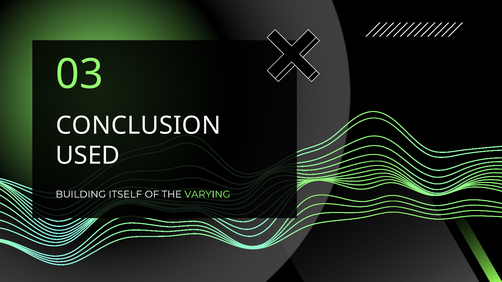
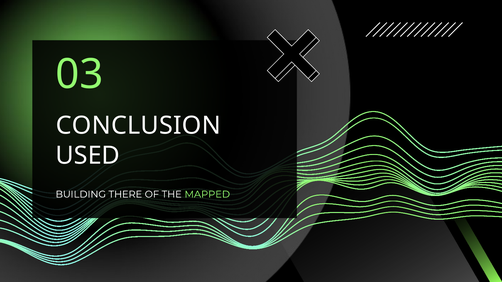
ITSELF: ITSELF -> THERE (125, 195)
VARYING: VARYING -> MAPPED (207, 195)
